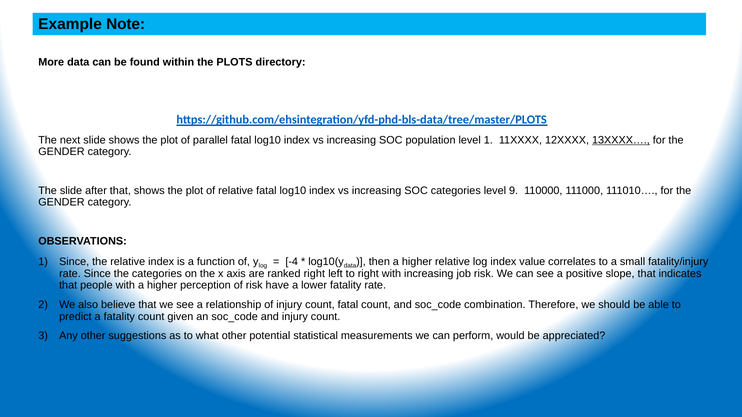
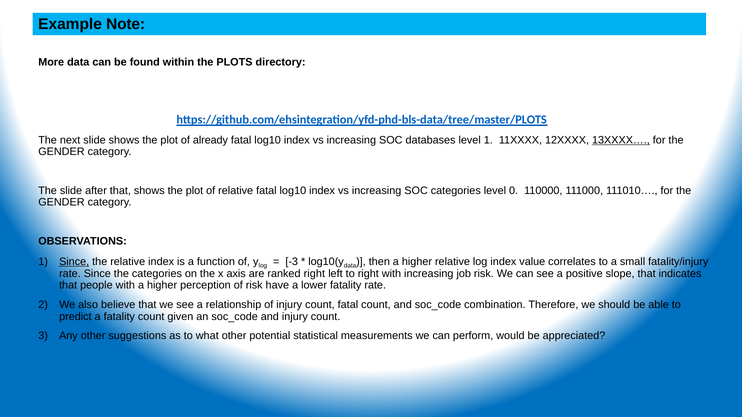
parallel: parallel -> already (210, 140)
population: population -> databases (431, 140)
9: 9 -> 0 (514, 191)
Since underline: none -> present (74, 262)
-4: -4 -> -3 (292, 262)
